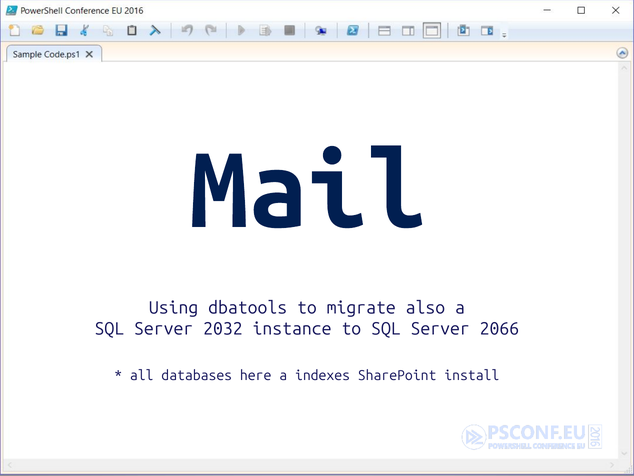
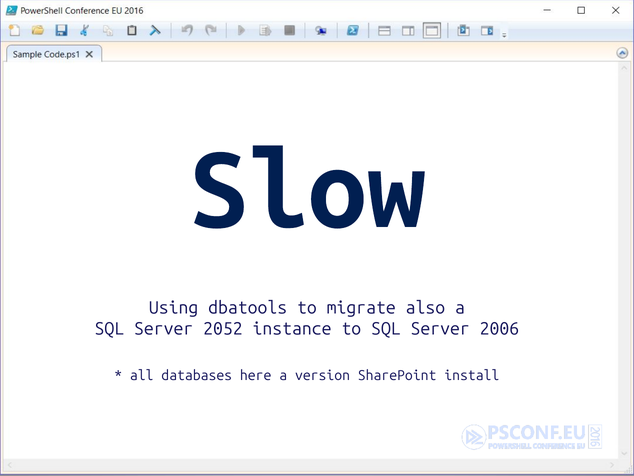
Mail: Mail -> Slow (308, 192)
2032: 2032 -> 2052 (223, 329)
2066: 2066 -> 2006 (499, 329)
indexes: indexes -> version (323, 375)
